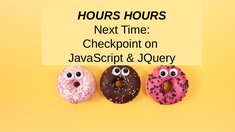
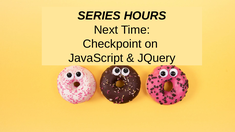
HOURS: HOURS -> SERIES (99, 16)
